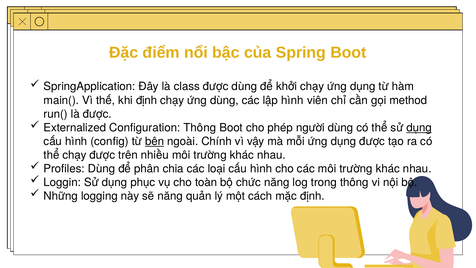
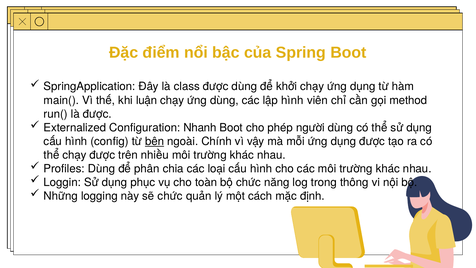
khi định: định -> luận (147, 100)
Configuration Thông: Thông -> Nhanh (200, 127)
dụng underline: present -> none (419, 127)
sẽ năng: năng -> chức (170, 196)
